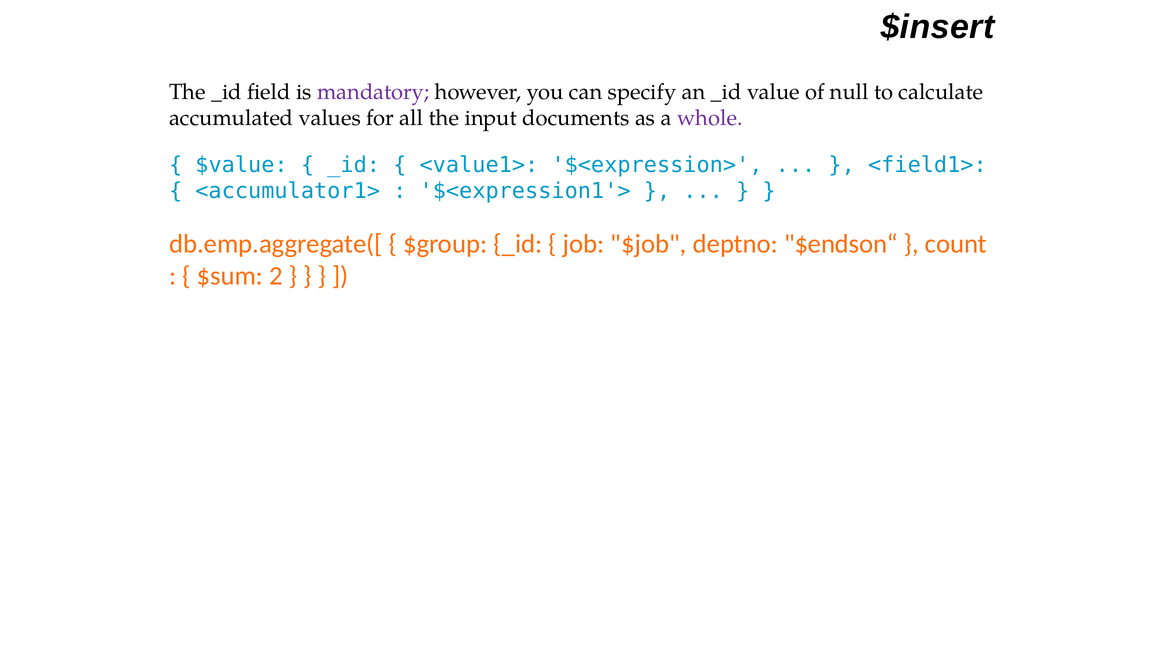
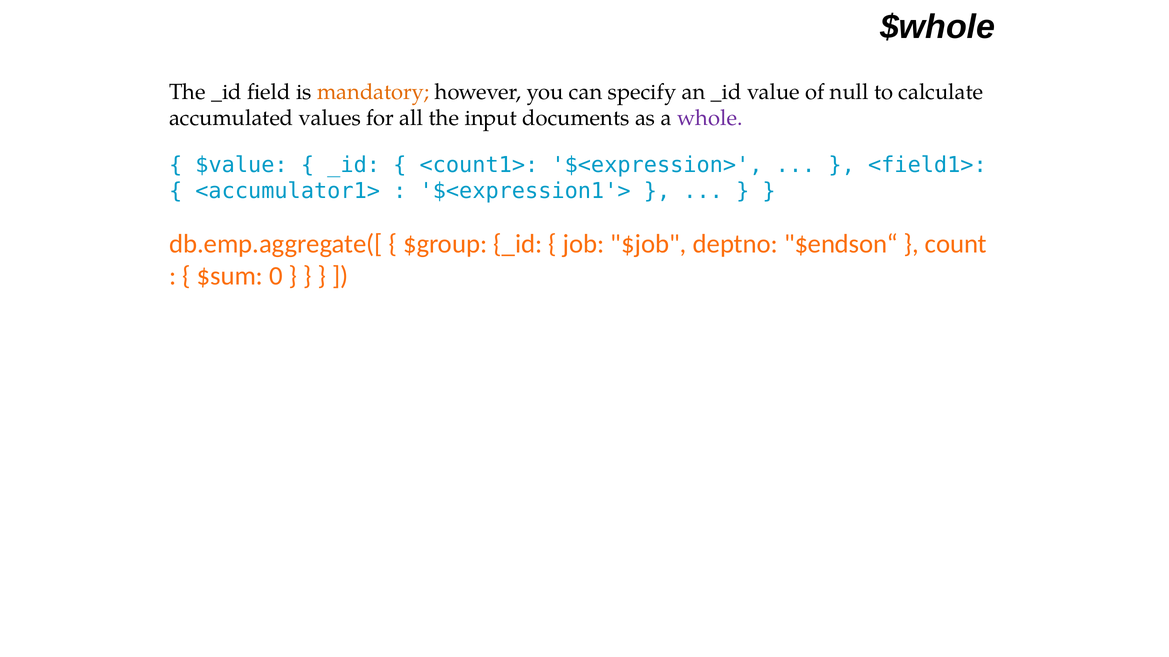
$insert: $insert -> $whole (938, 27)
mandatory colour: purple -> orange (373, 92)
<value1>: <value1> -> <count1> (479, 165)
2: 2 -> 0 (276, 276)
